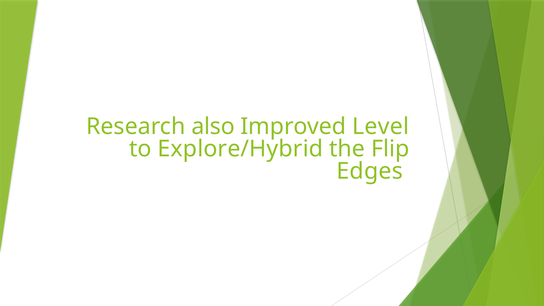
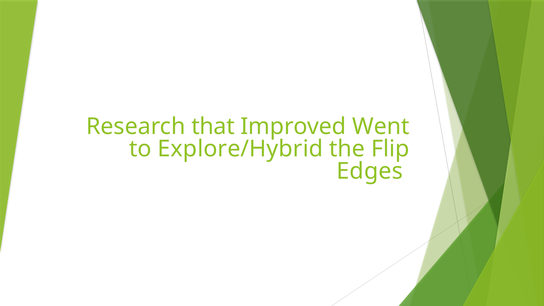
also: also -> that (213, 126)
Level: Level -> Went (381, 126)
